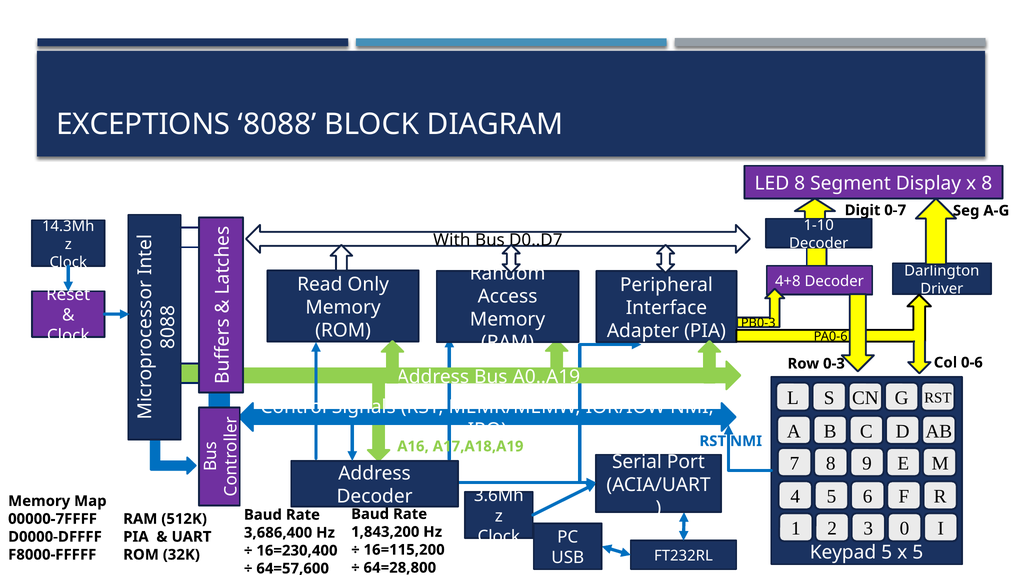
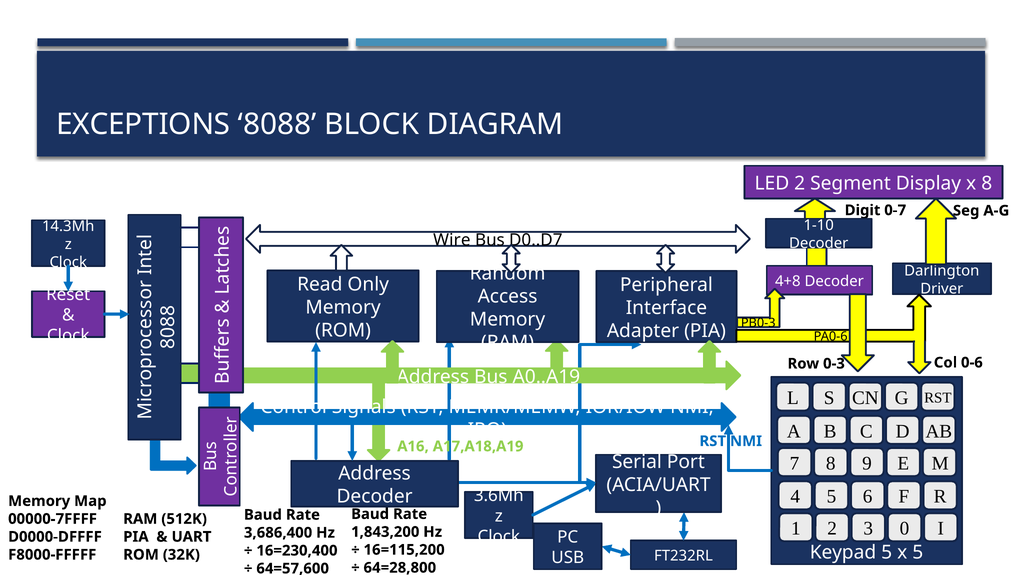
LED 8: 8 -> 2 (800, 184)
With: With -> Wire (452, 240)
